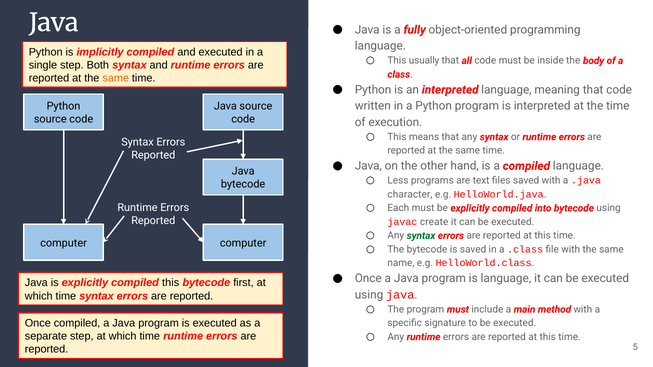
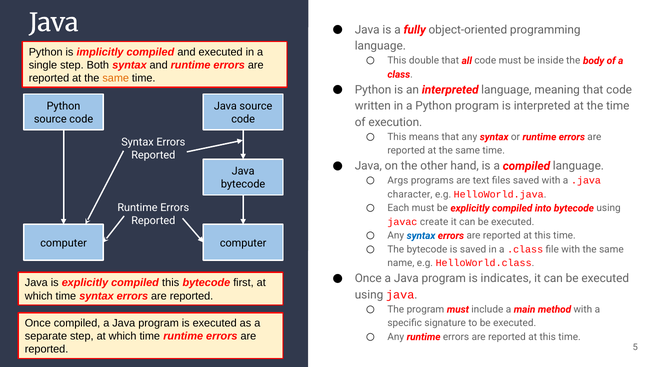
usually: usually -> double (424, 61)
Less: Less -> Args (398, 181)
syntax colour: green -> blue (421, 236)
is language: language -> indicates (506, 279)
